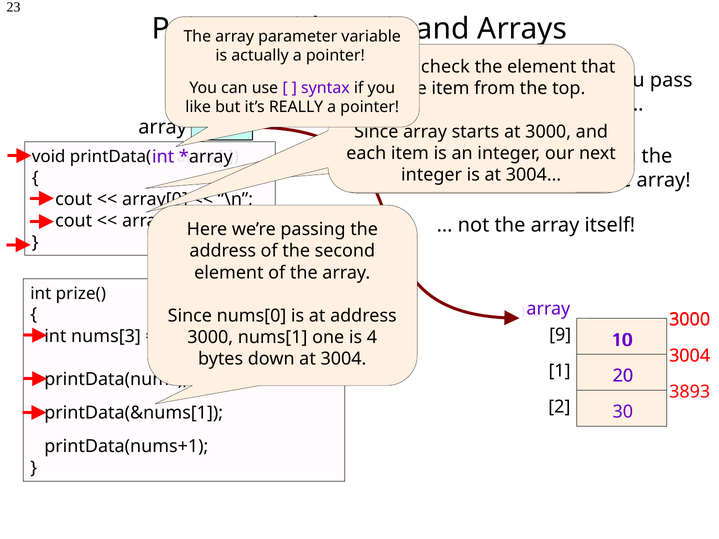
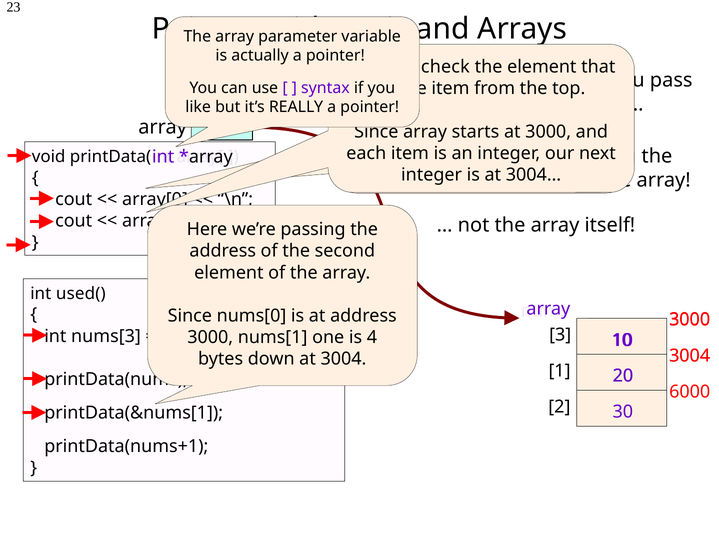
prize(: prize( -> used( (81, 294)
9: 9 -> 3 (560, 335)
3893: 3893 -> 6000 (690, 392)
